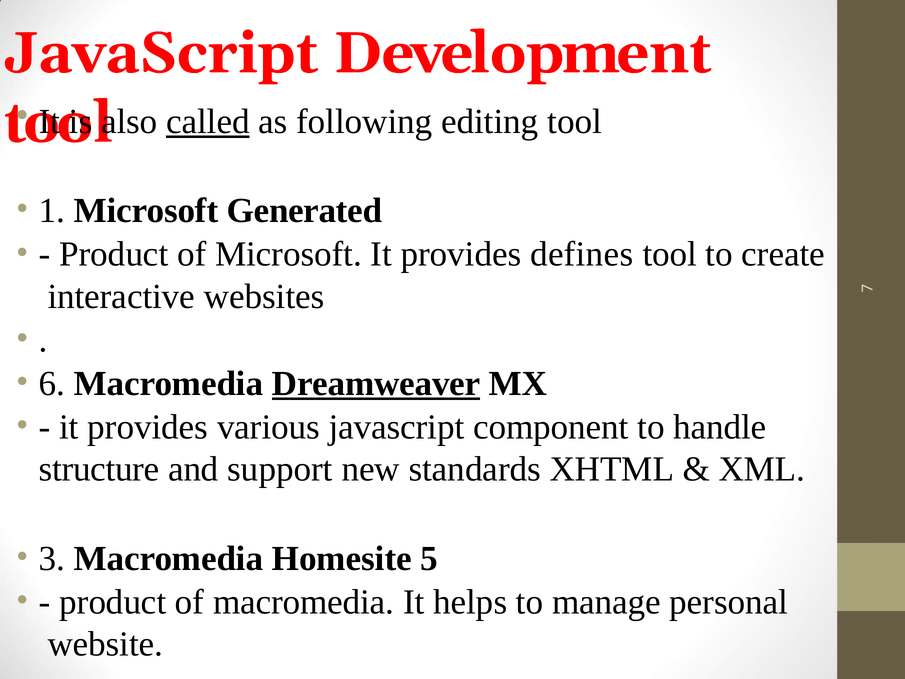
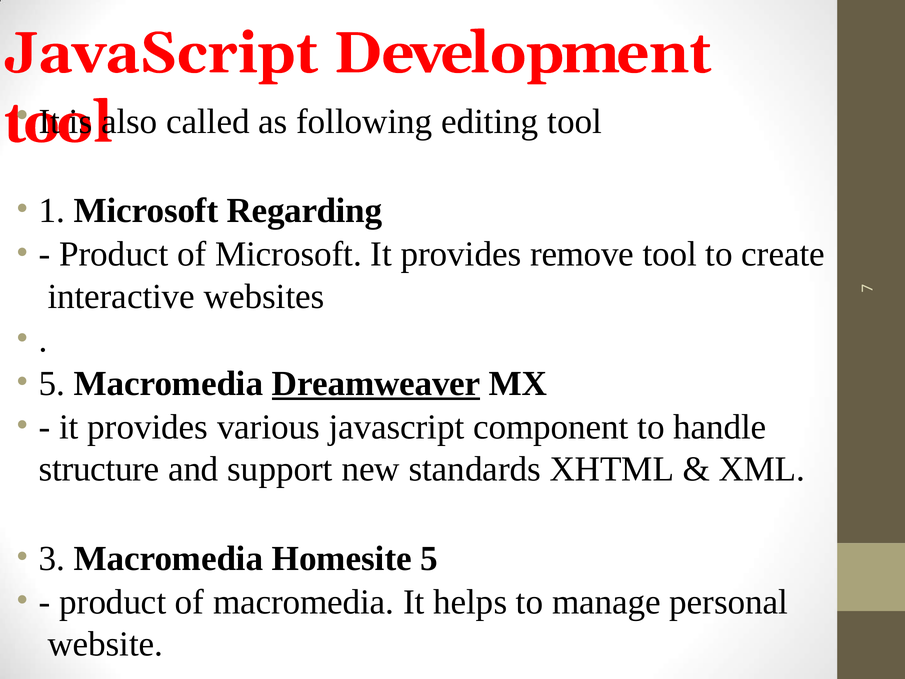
called underline: present -> none (208, 122)
Generated: Generated -> Regarding (304, 211)
defines: defines -> remove (582, 254)
6: 6 -> 5 (52, 383)
